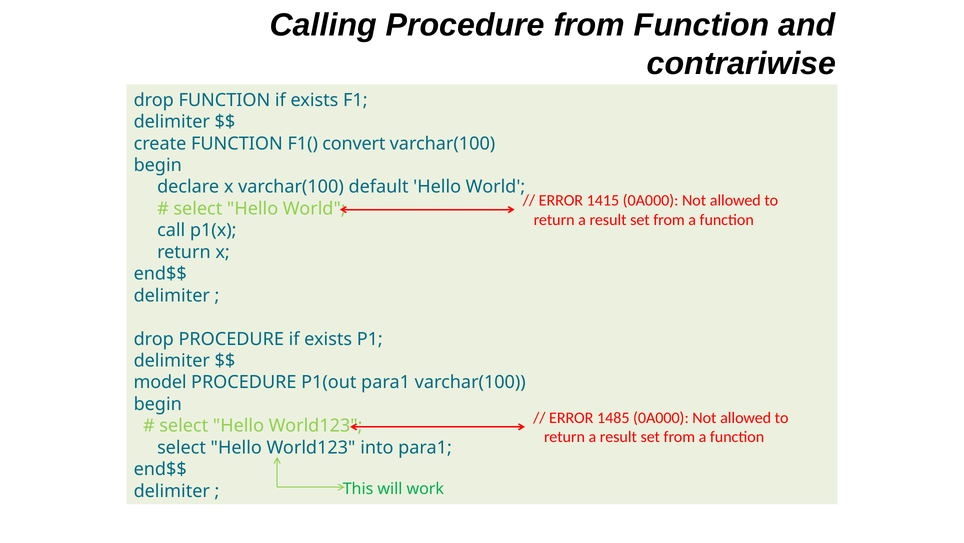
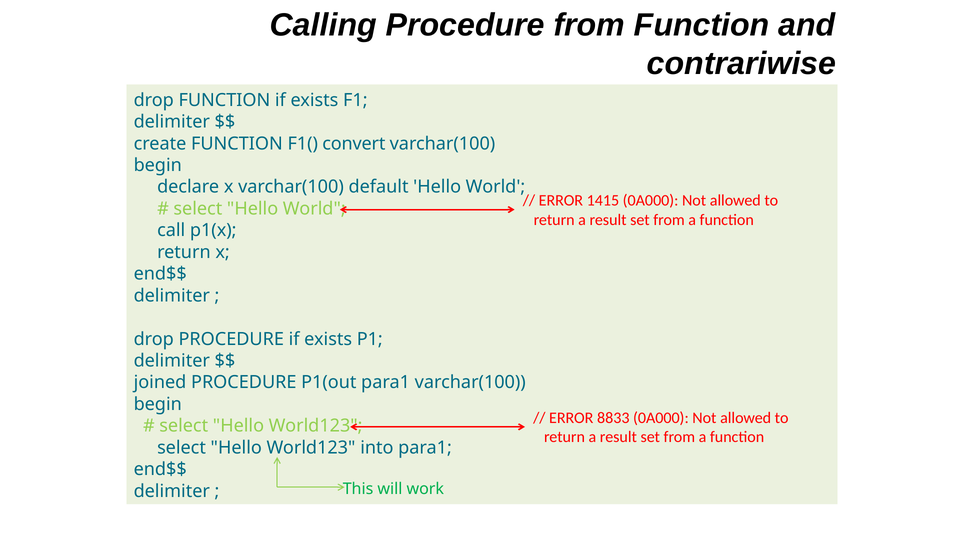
model: model -> joined (160, 382)
1485: 1485 -> 8833 (613, 417)
